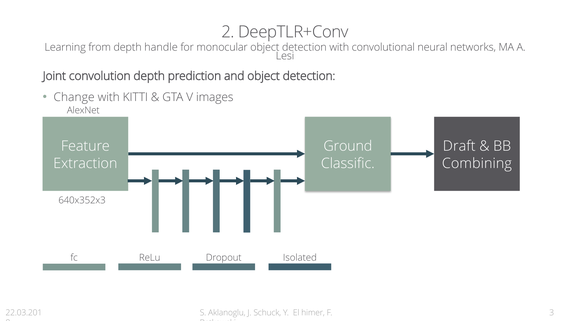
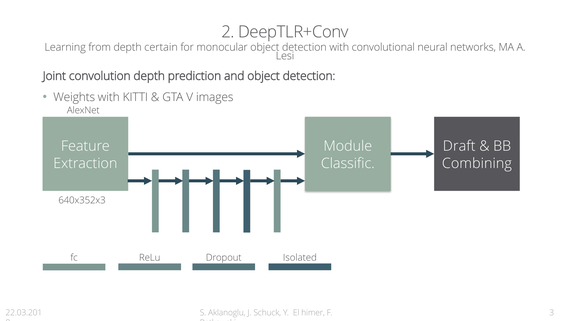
handle: handle -> certain (161, 47)
Change: Change -> Weights (74, 97)
Ground: Ground -> Module (348, 146)
